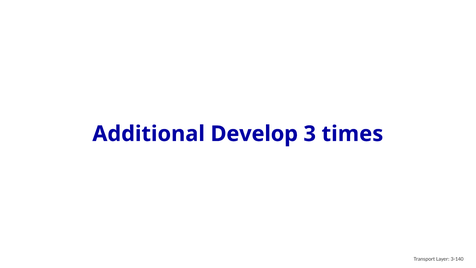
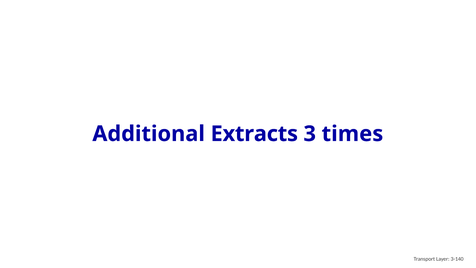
Develop: Develop -> Extracts (254, 134)
